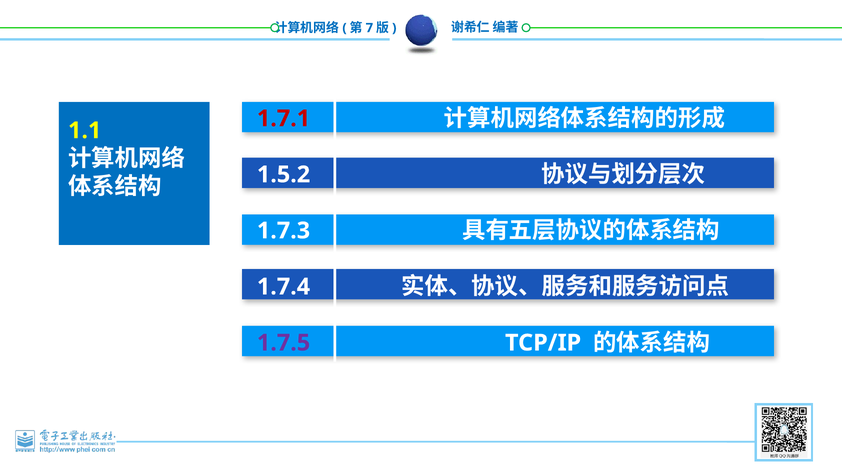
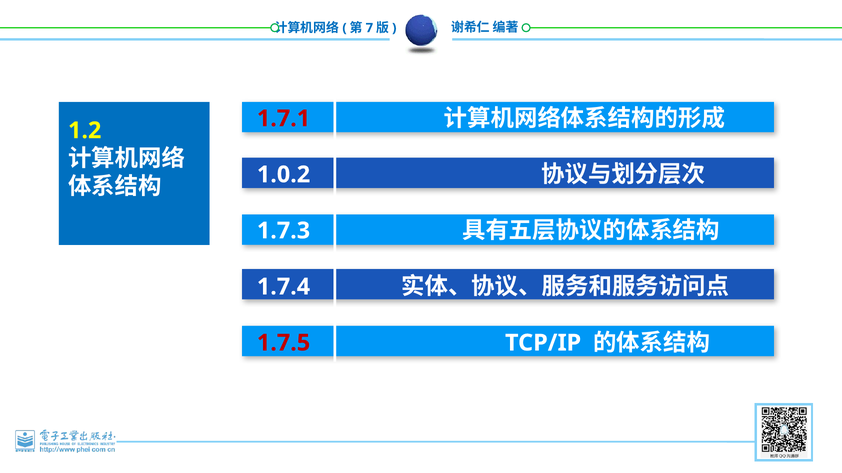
1.1: 1.1 -> 1.2 (85, 131)
1.5.2: 1.5.2 -> 1.0.2 (284, 175)
1.7.5 colour: purple -> red (284, 343)
